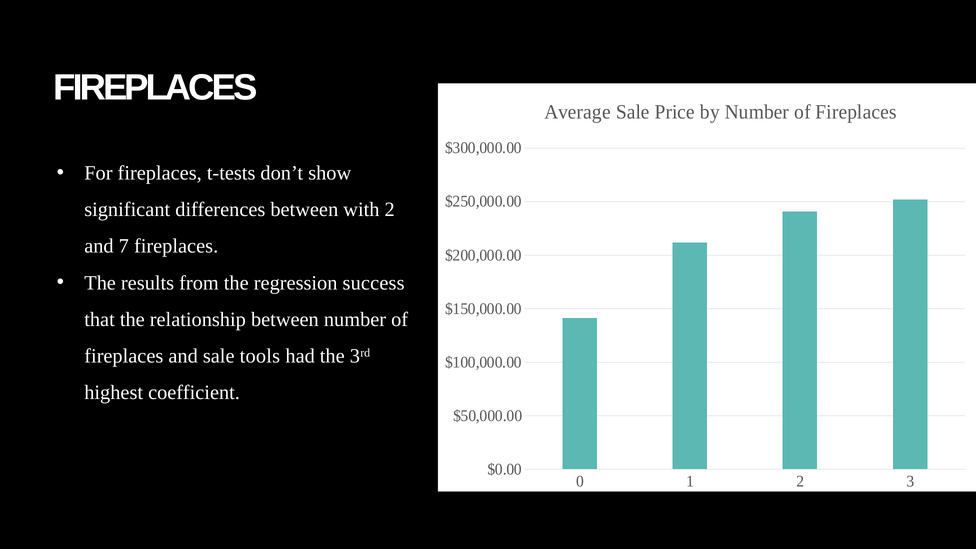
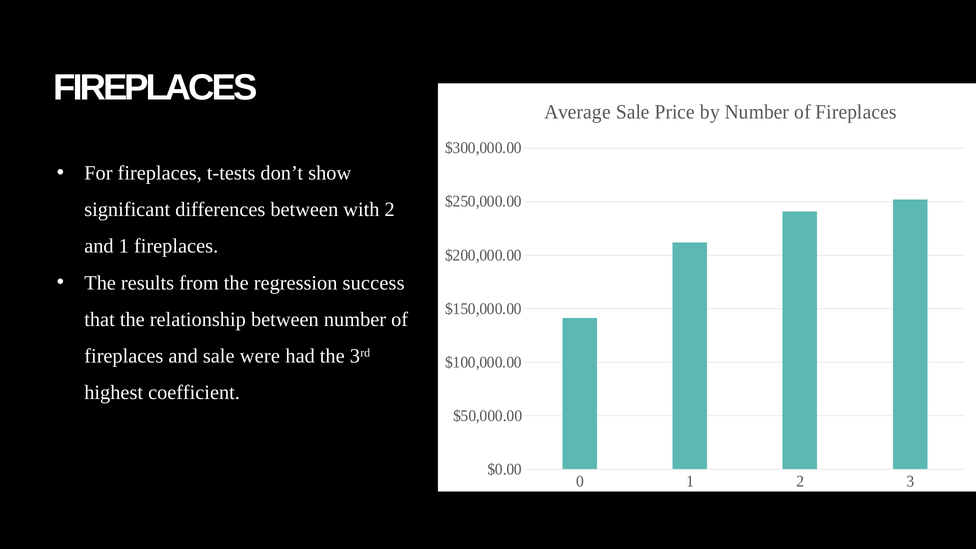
and 7: 7 -> 1 (124, 246)
tools: tools -> were (260, 356)
